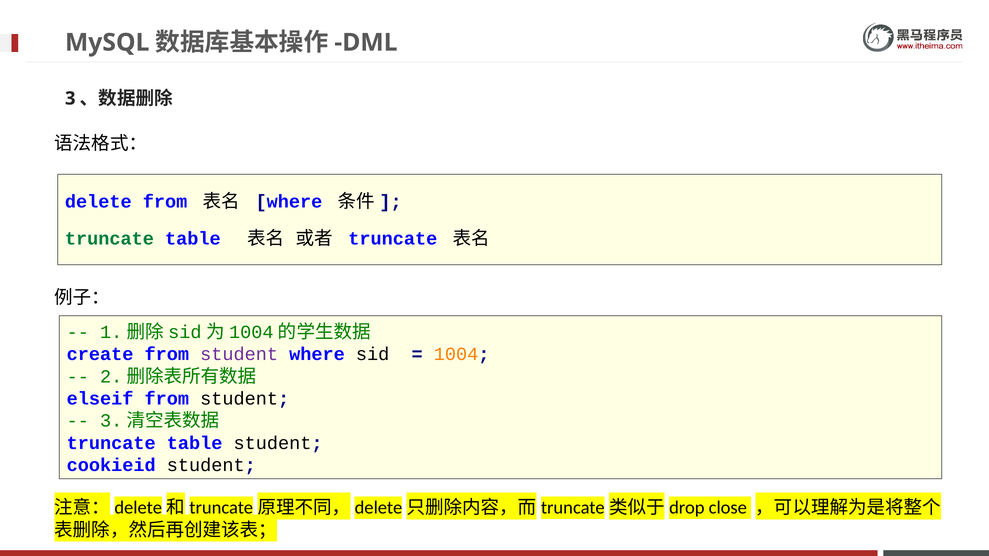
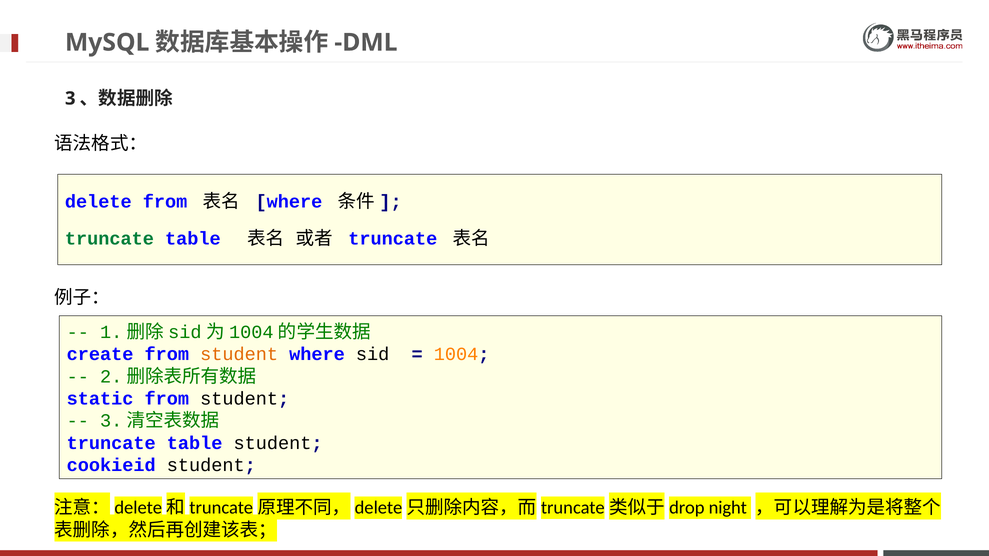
student colour: purple -> orange (239, 354)
elseif: elseif -> static (100, 399)
close: close -> night (728, 508)
